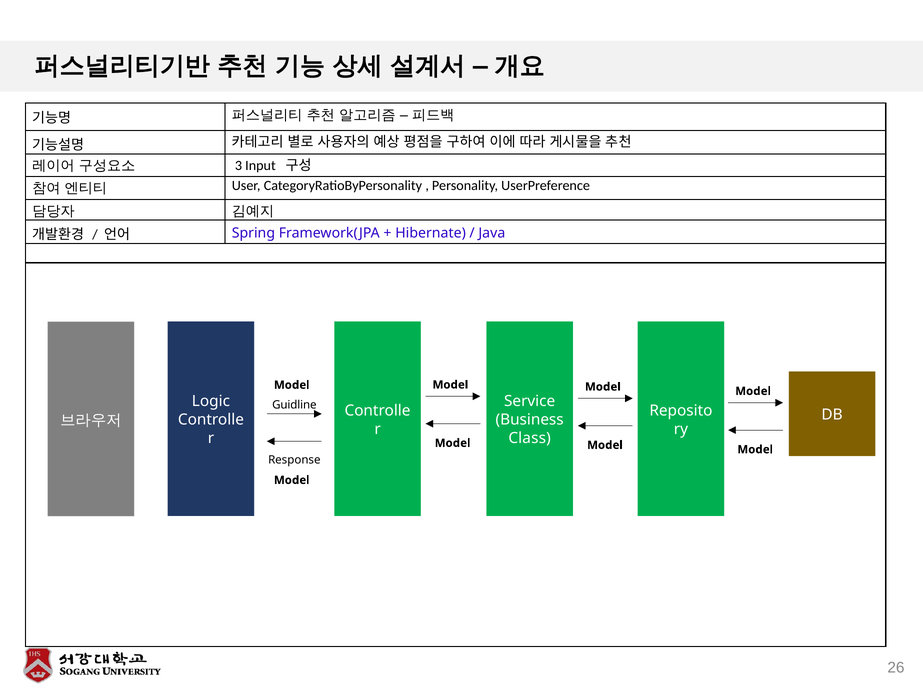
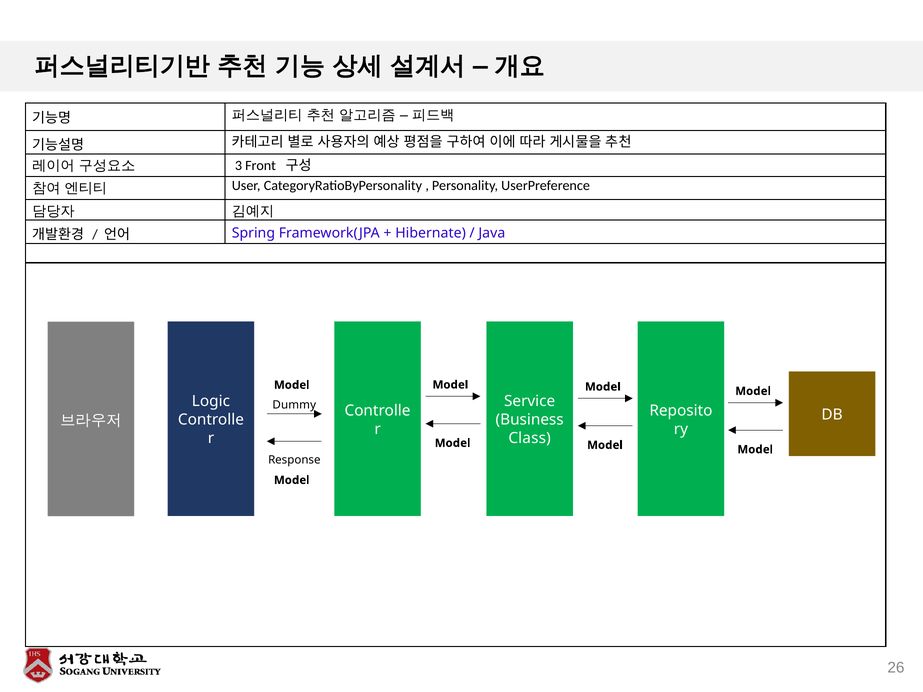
Input: Input -> Front (261, 166)
Guidline: Guidline -> Dummy (294, 405)
